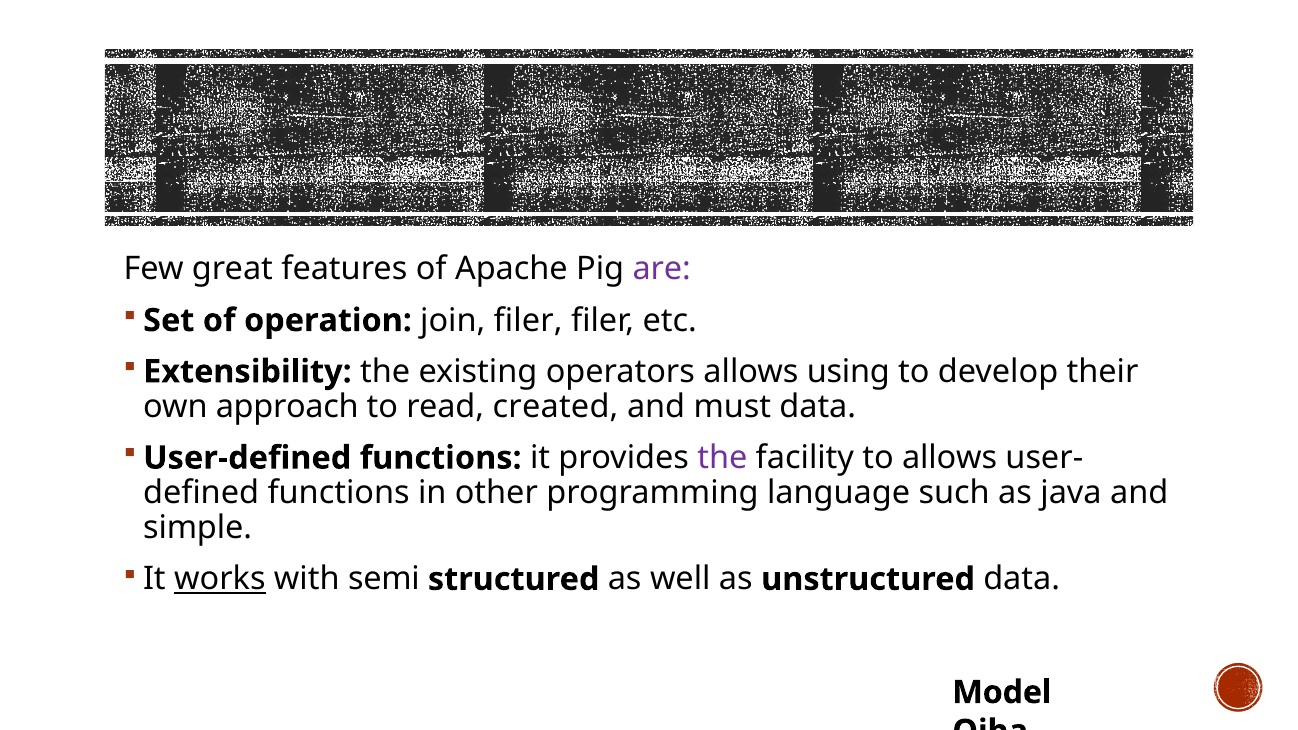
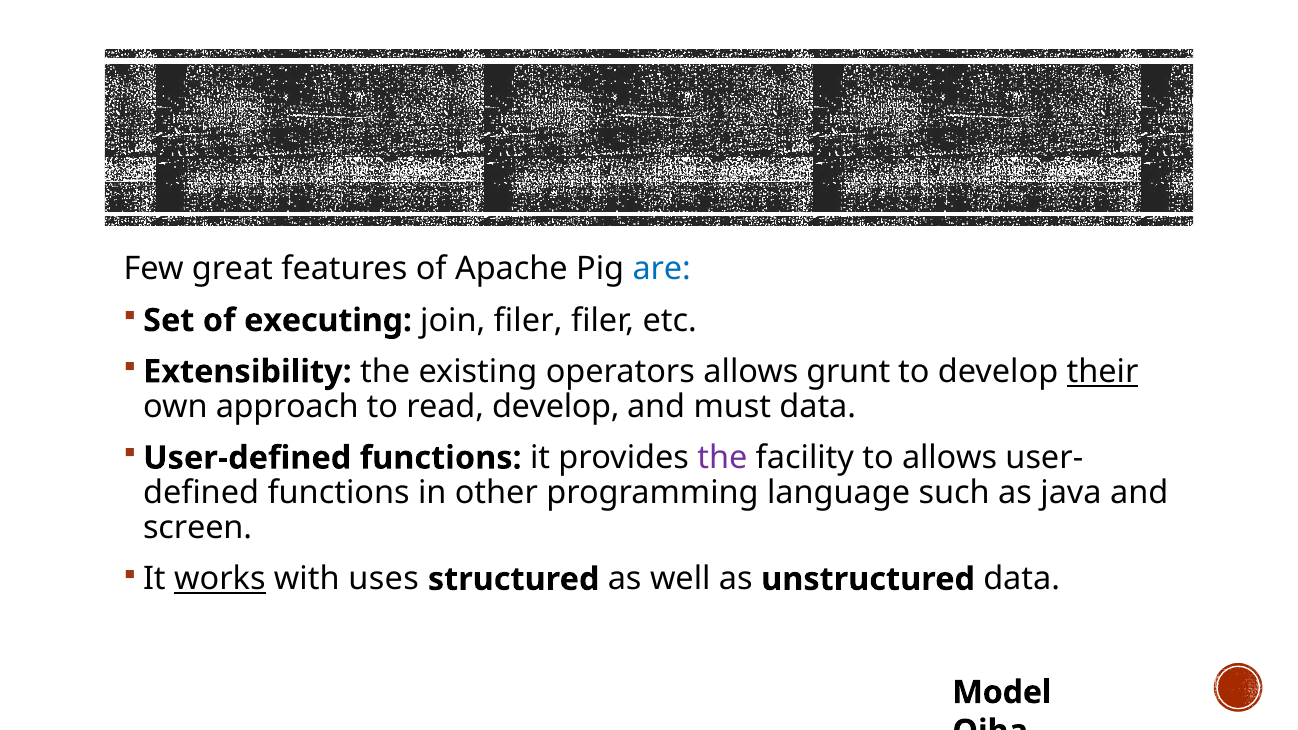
are colour: purple -> blue (662, 269)
operation: operation -> executing (328, 321)
using: using -> grunt (848, 372)
their underline: none -> present (1103, 372)
read created: created -> develop (556, 407)
simple: simple -> screen (198, 528)
semi: semi -> uses (384, 579)
